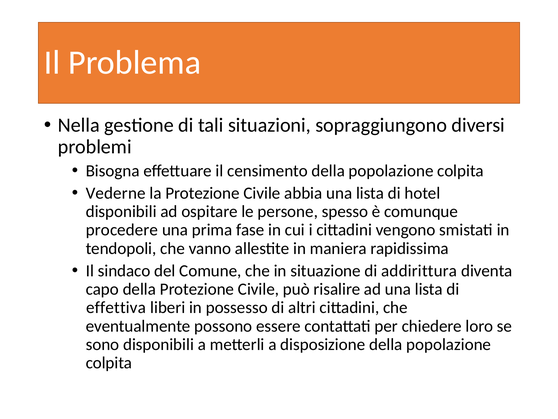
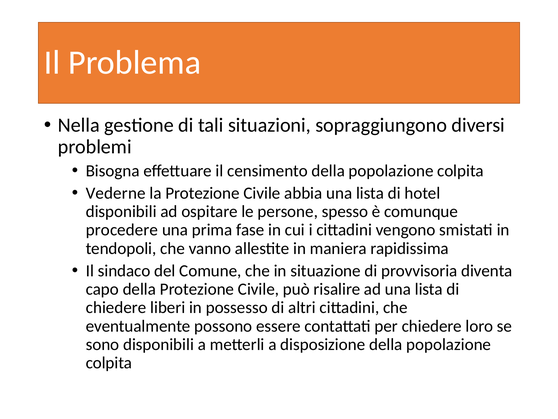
addirittura: addirittura -> provvisoria (419, 270)
effettiva: effettiva -> chiedere (116, 307)
